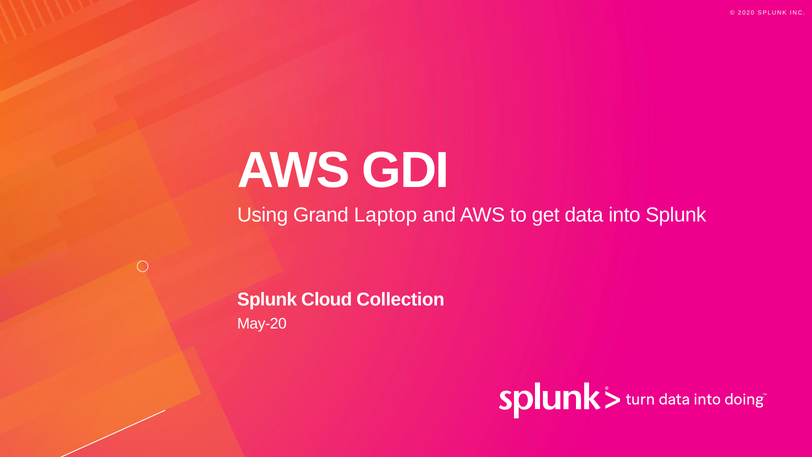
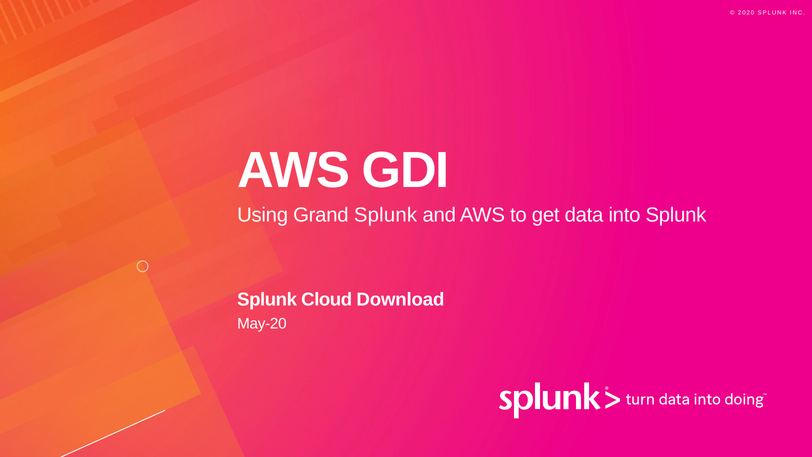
Grand Laptop: Laptop -> Splunk (385, 215)
Collection: Collection -> Download (400, 299)
